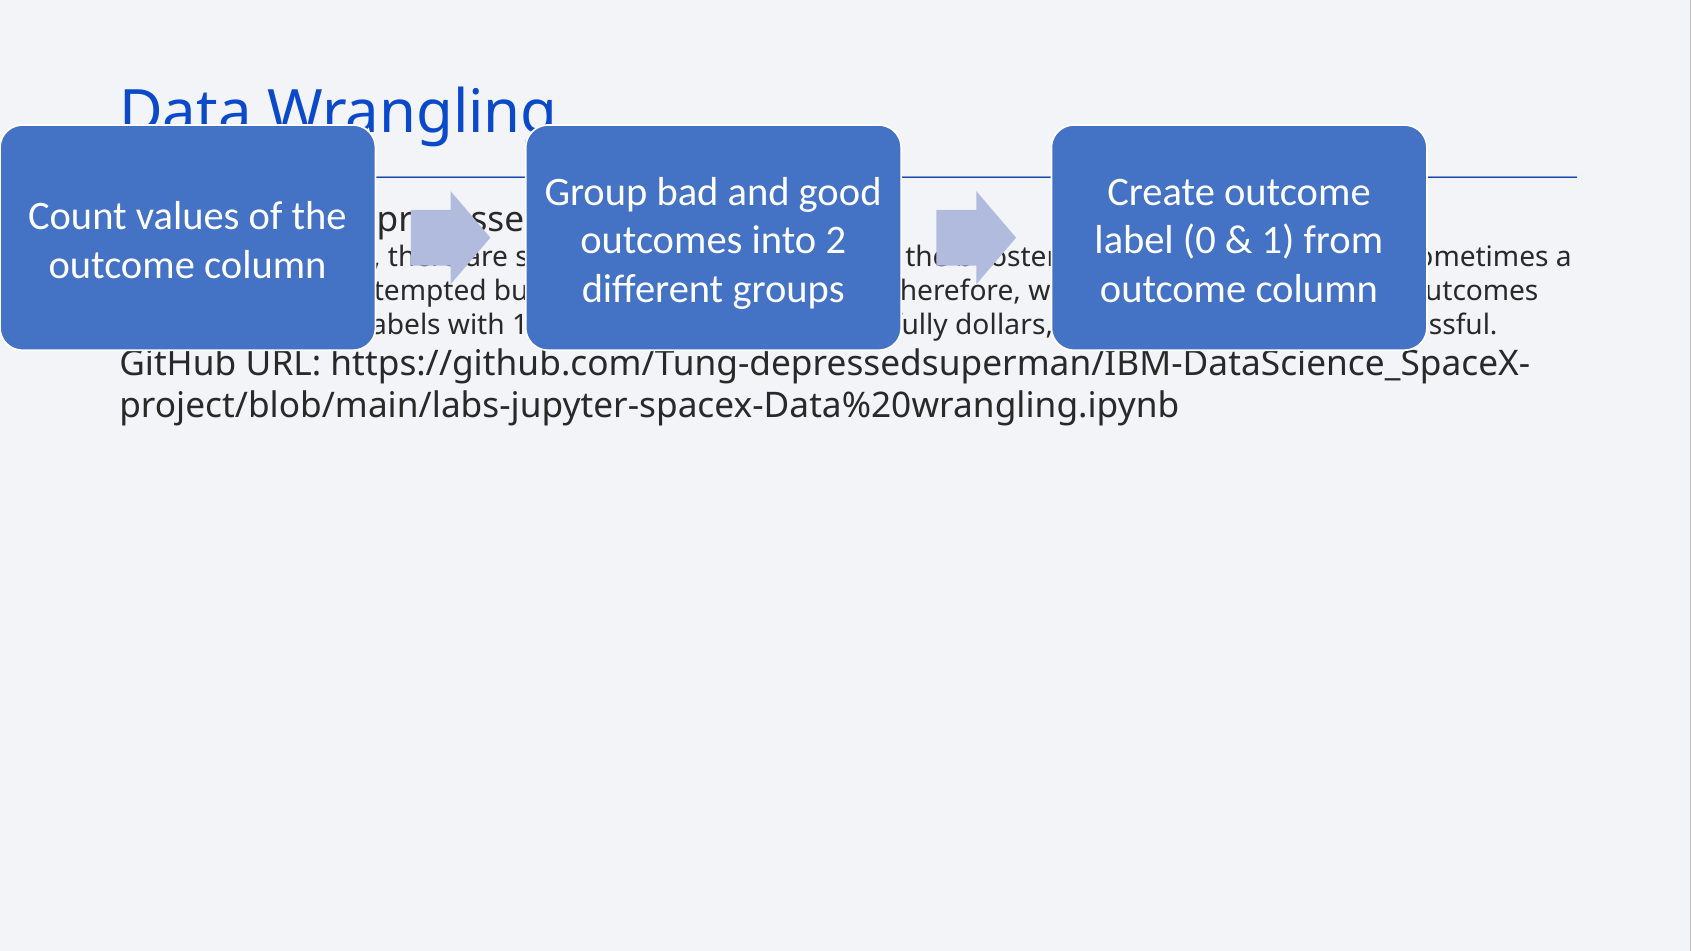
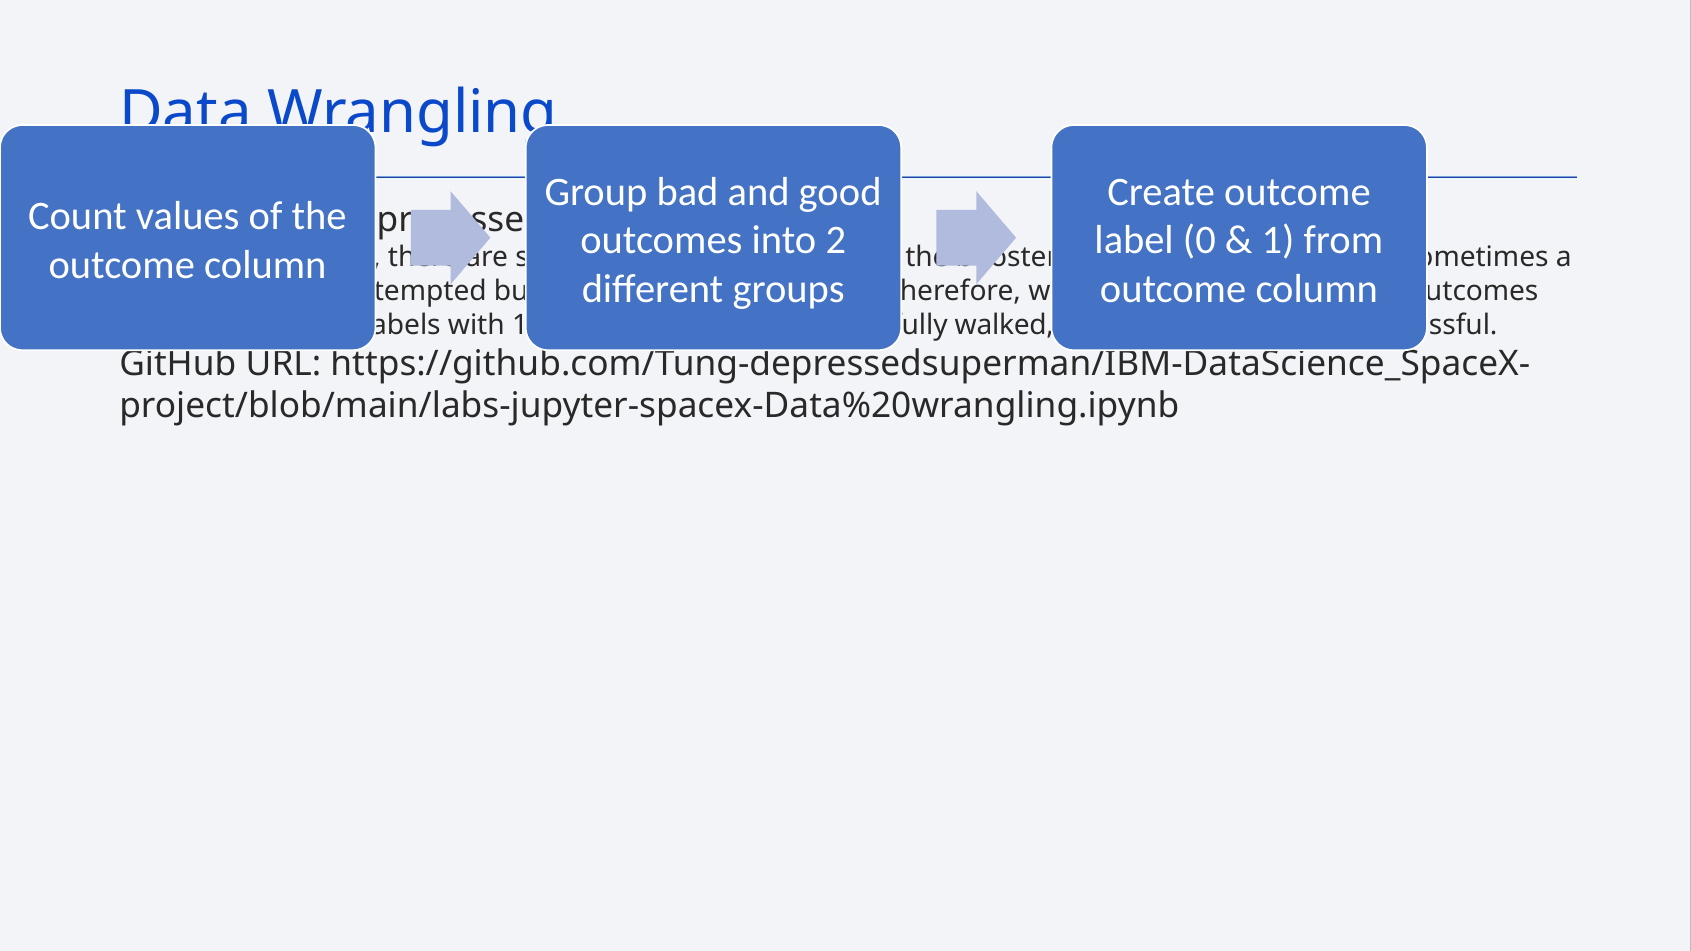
dollars: dollars -> walked (1004, 325)
